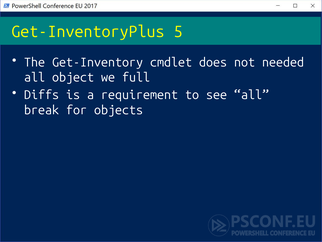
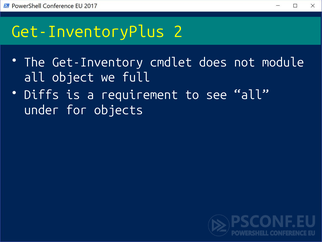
5: 5 -> 2 (178, 32)
needed: needed -> module (283, 62)
break: break -> under (42, 110)
